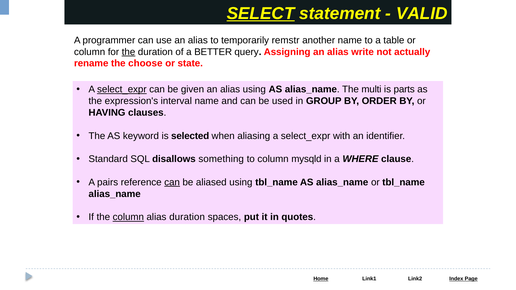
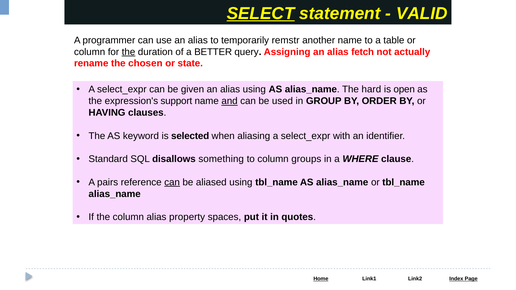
write: write -> fetch (363, 52)
choose: choose -> chosen (145, 63)
select_expr underline: present -> none (122, 90)
multi: multi -> hard (371, 90)
parts: parts -> open (404, 90)
interval: interval -> support (176, 101)
and underline: none -> present (230, 101)
mysqld: mysqld -> groups (306, 159)
column underline: present -> none (128, 217)
alias duration: duration -> property (187, 217)
